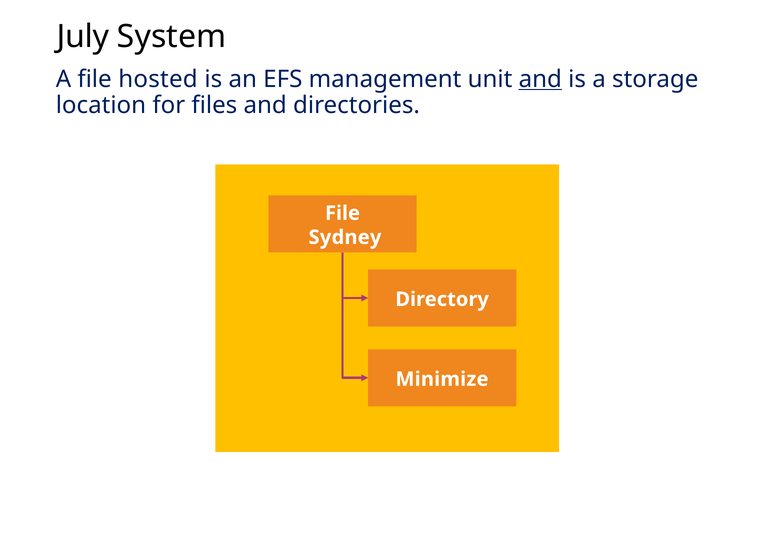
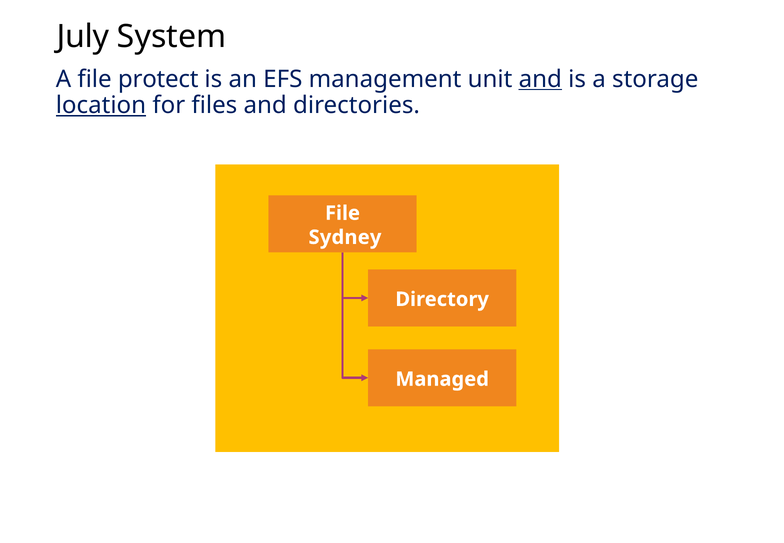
hosted: hosted -> protect (158, 79)
location underline: none -> present (101, 105)
Minimize: Minimize -> Managed (442, 379)
